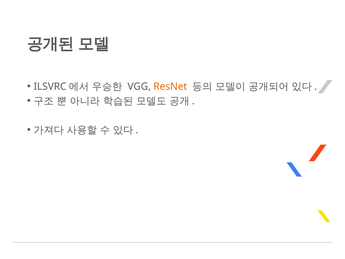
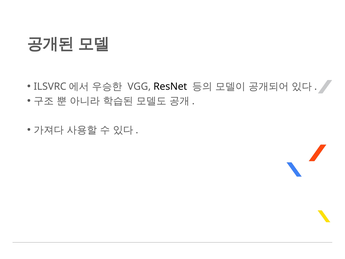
ResNet colour: orange -> black (170, 86)
